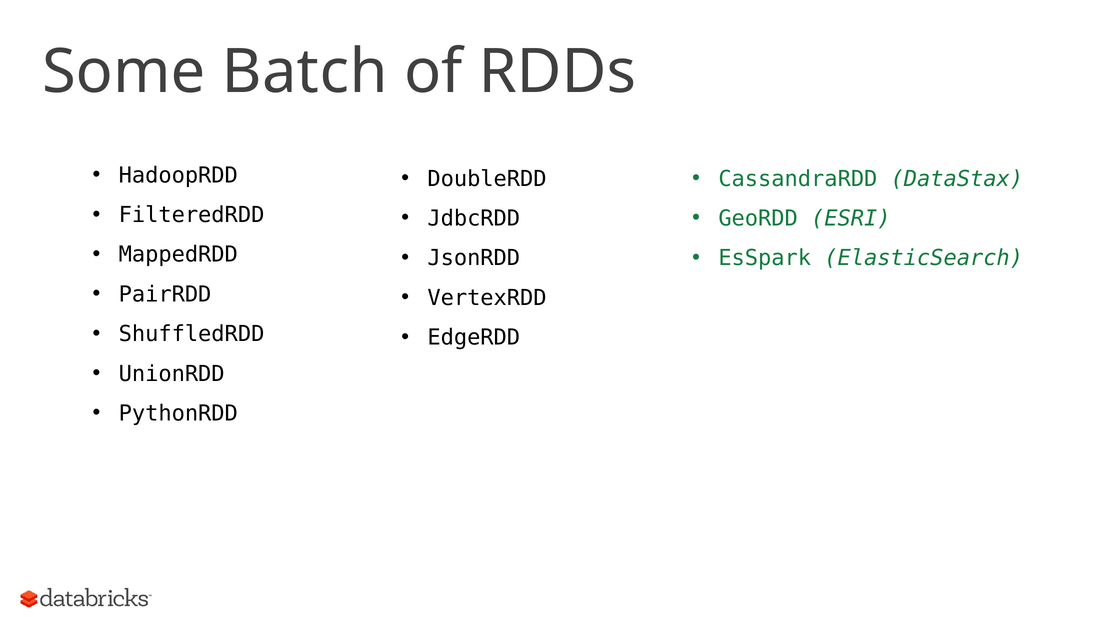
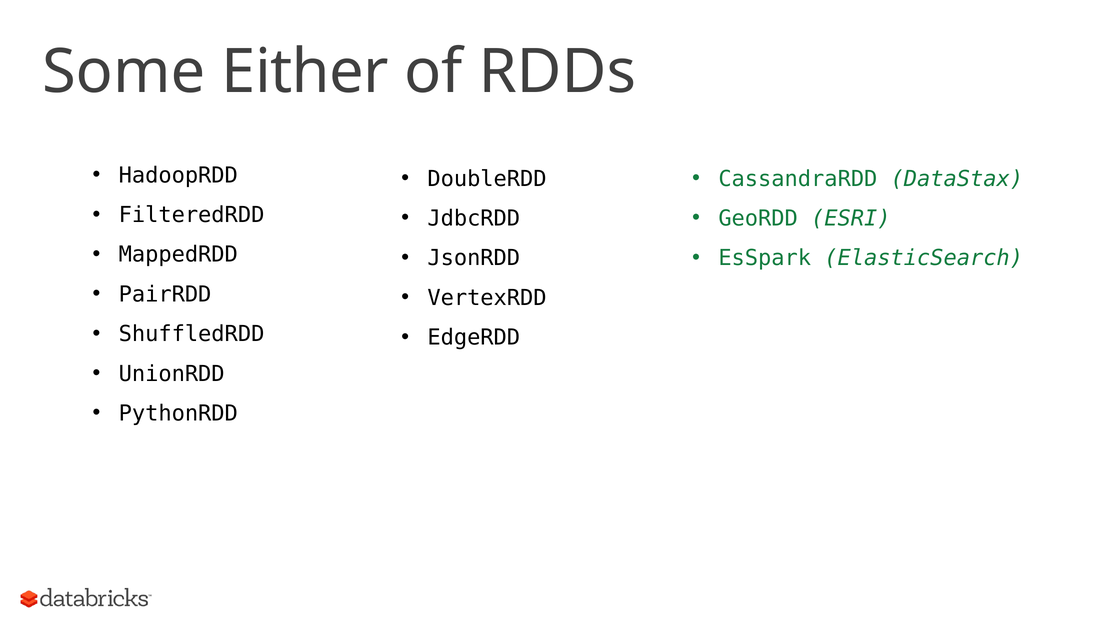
Batch: Batch -> Either (305, 72)
